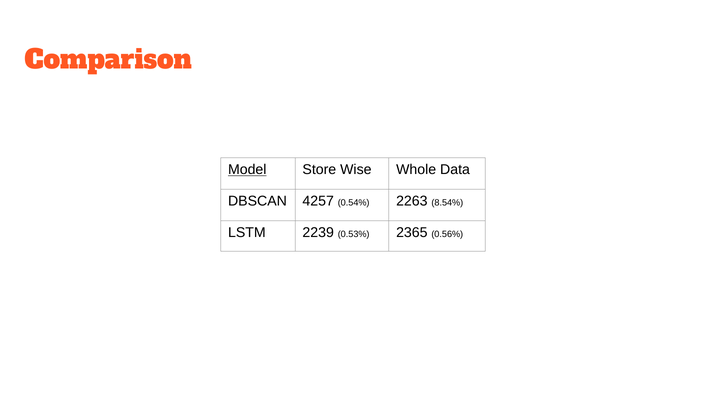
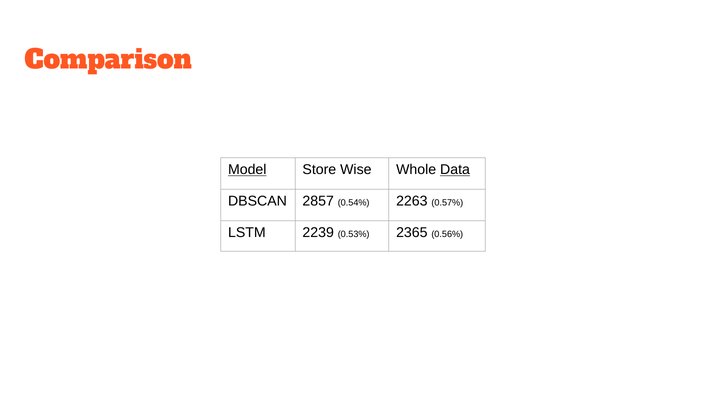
Data underline: none -> present (455, 169)
4257: 4257 -> 2857 (318, 201)
8.54%: 8.54% -> 0.57% (447, 202)
